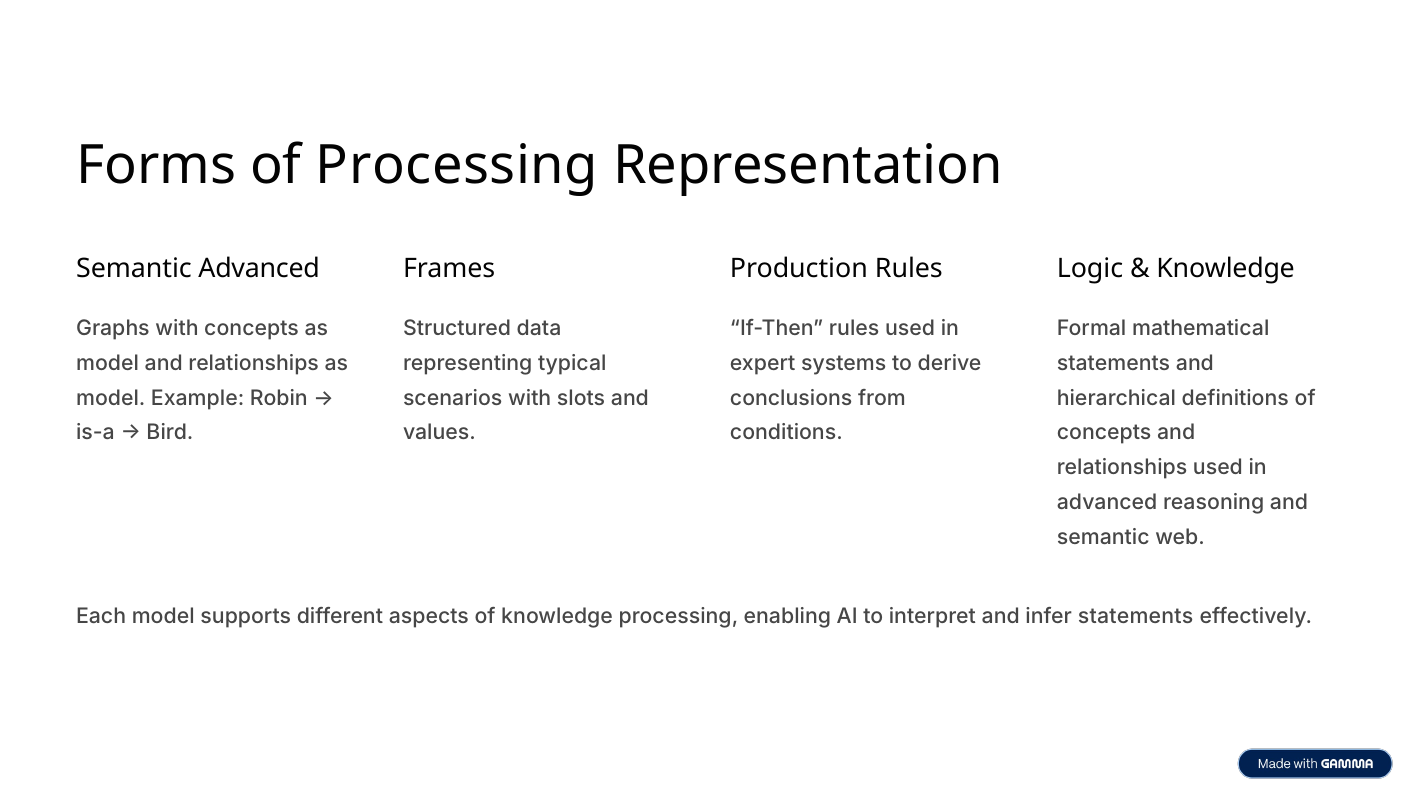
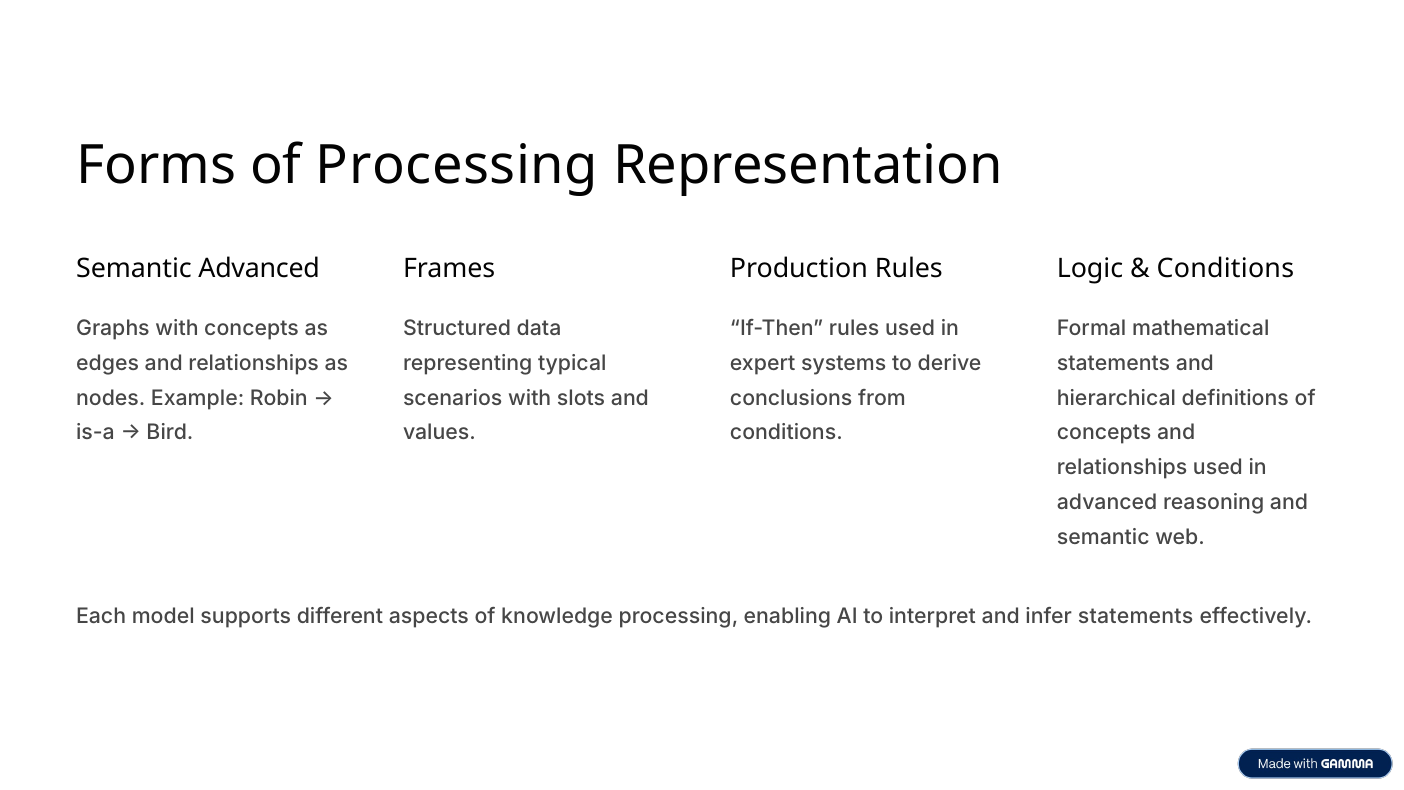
Knowledge: Knowledge -> Conditions (1225, 269)
model: model -> edges (108, 363)
model: model -> nodes (111, 398)
